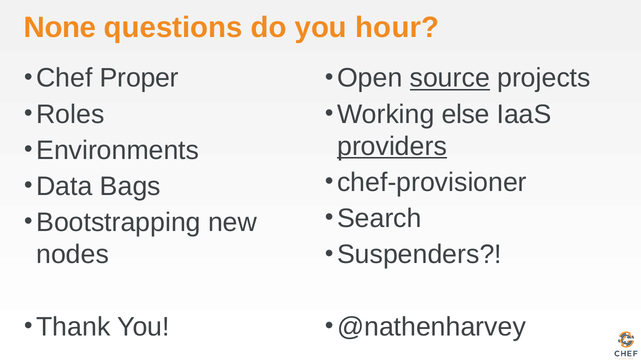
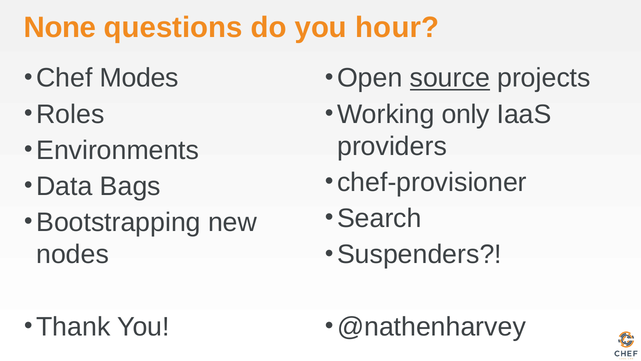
Proper: Proper -> Modes (139, 78)
else: else -> only (466, 114)
providers underline: present -> none (392, 146)
